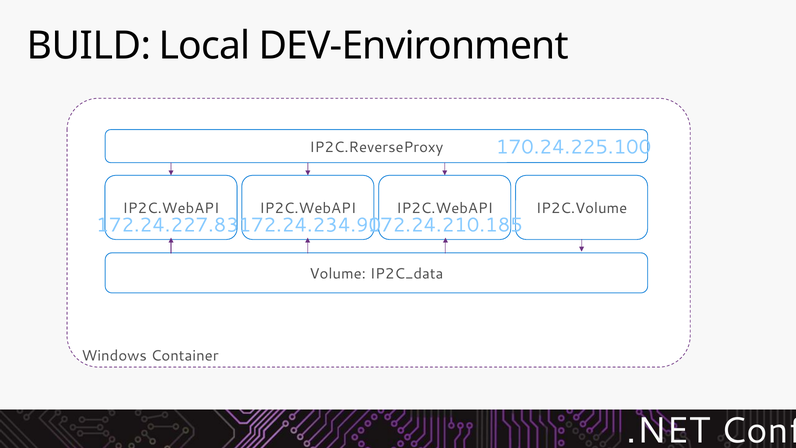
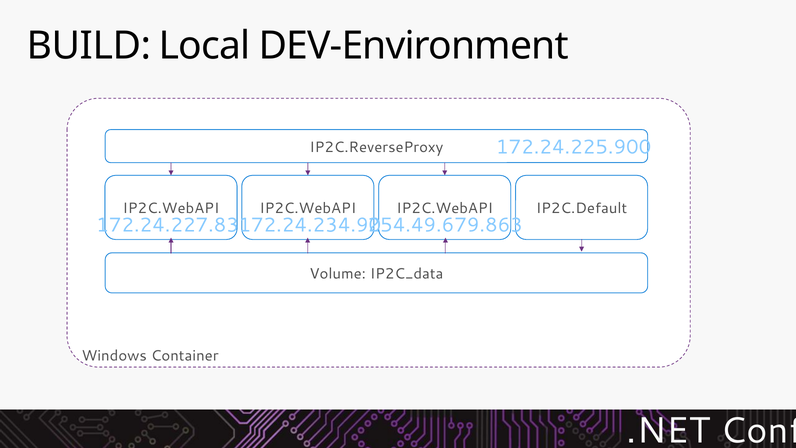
170.24.225.100: 170.24.225.100 -> 172.24.225.900 (574, 147)
IP2C.Volume: IP2C.Volume -> IP2C.Default (582, 208)
172.24.210.185: 172.24.210.185 -> 254.49.679.863 (445, 225)
